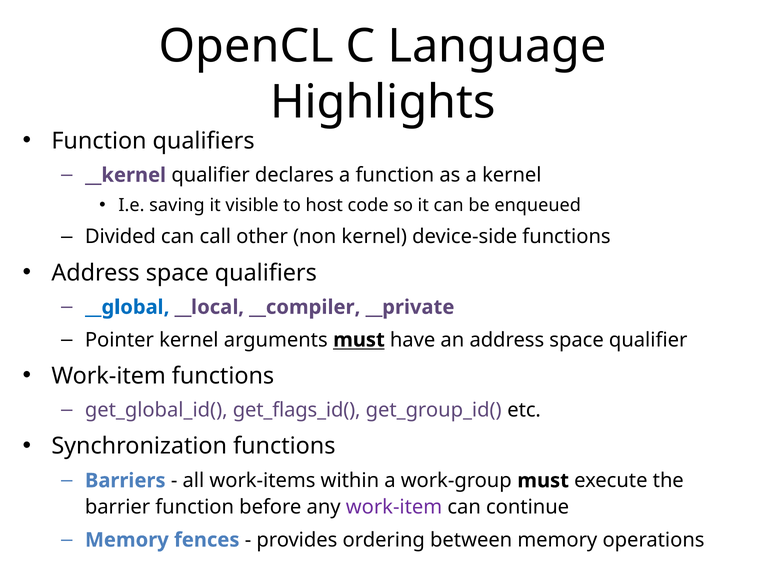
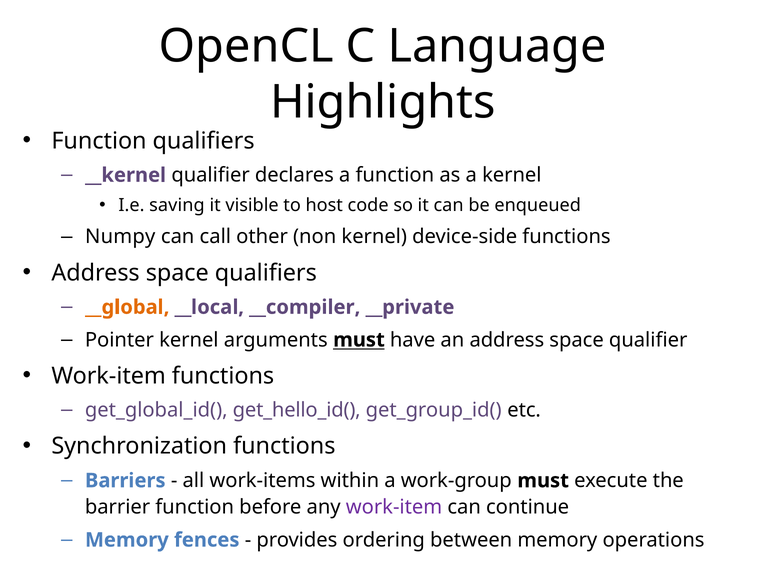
Divided: Divided -> Numpy (120, 237)
__global colour: blue -> orange (127, 307)
get_flags_id(: get_flags_id( -> get_hello_id( (297, 410)
